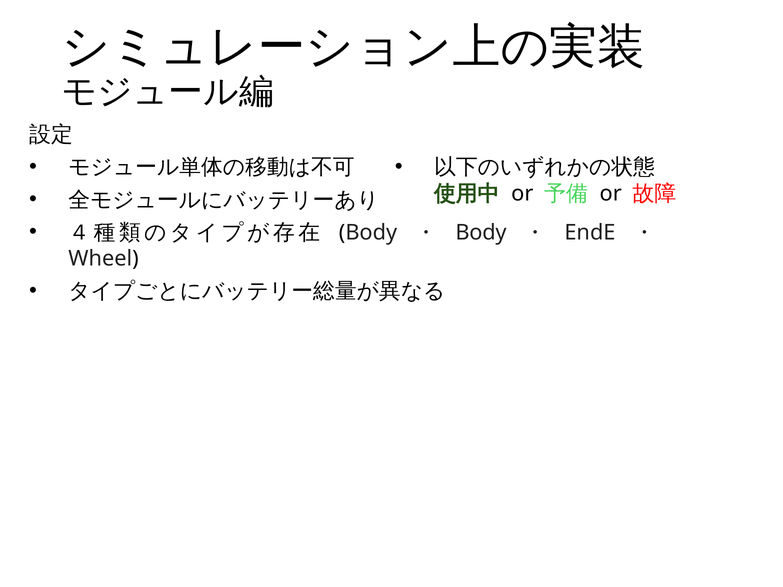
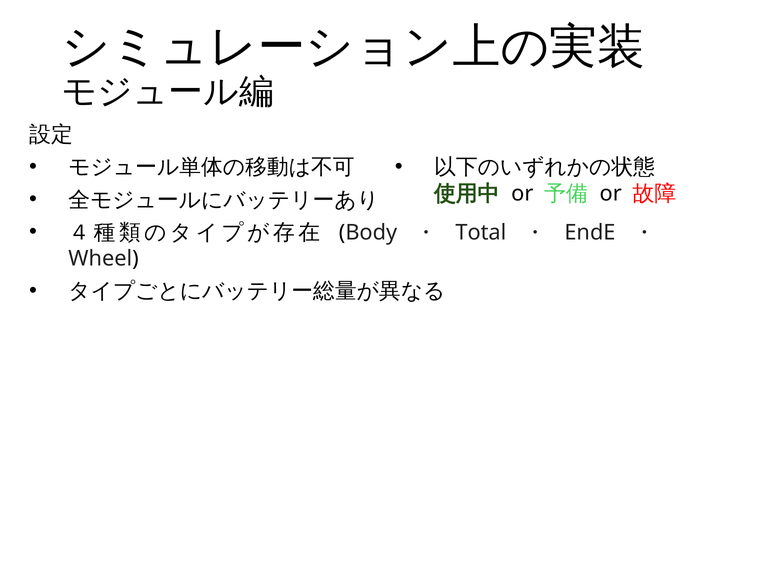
Body: Body -> Total (481, 233)
